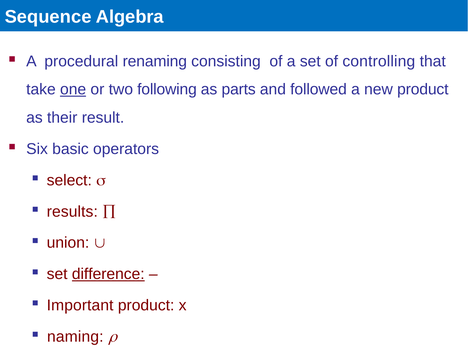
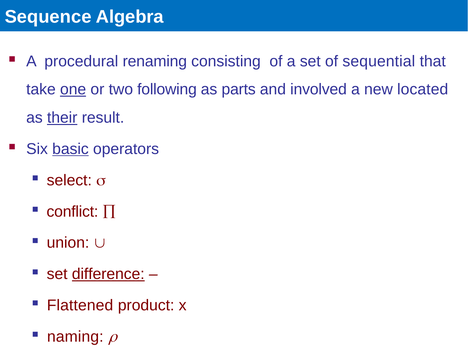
controlling: controlling -> sequential (379, 61)
followed: followed -> involved (319, 89)
new product: product -> located (423, 89)
their underline: none -> present (62, 118)
basic underline: none -> present (70, 149)
results: results -> conflict (72, 211)
Important: Important -> Flattened (80, 305)
